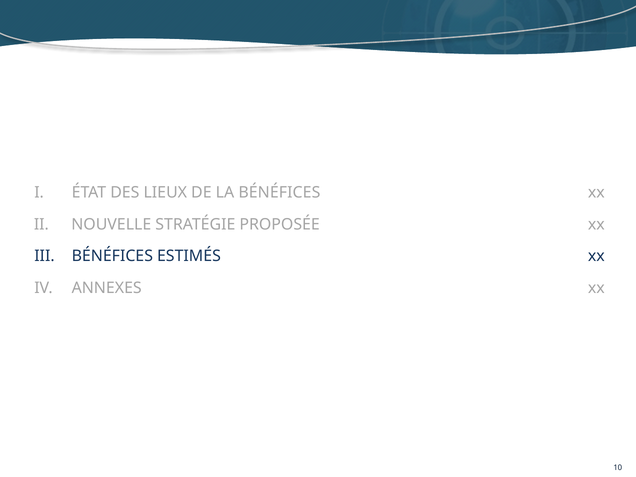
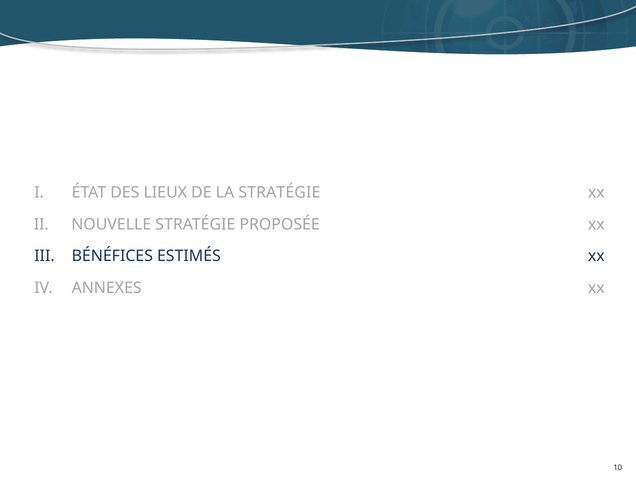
LA BÉNÉFICES: BÉNÉFICES -> STRATÉGIE (279, 193)
